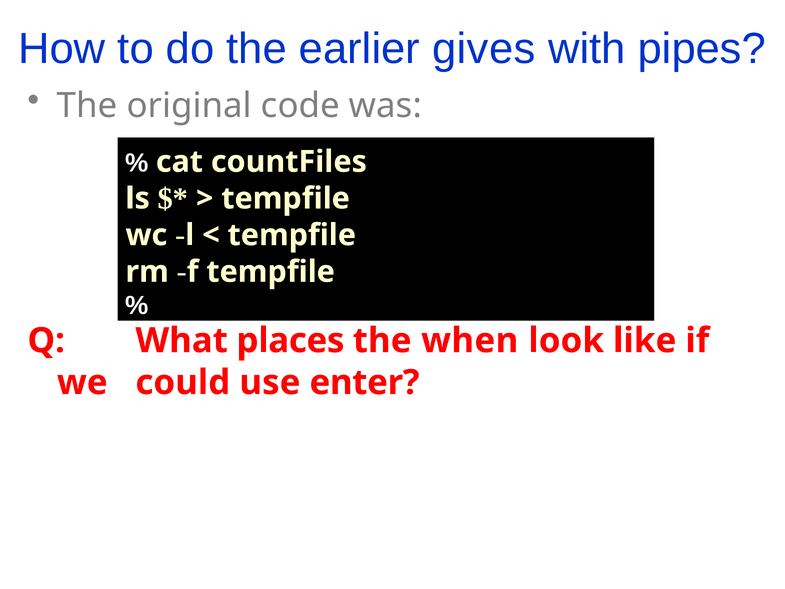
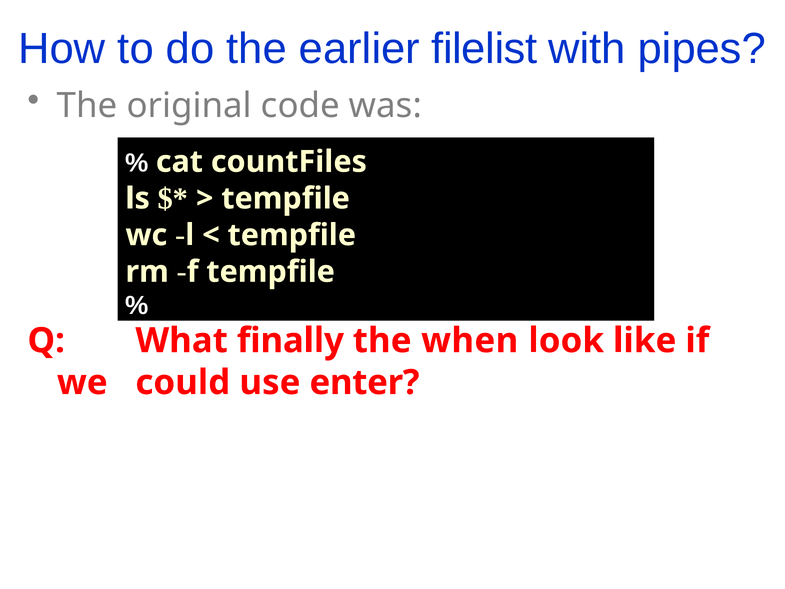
gives: gives -> filelist (484, 49)
places: places -> finally (290, 340)
